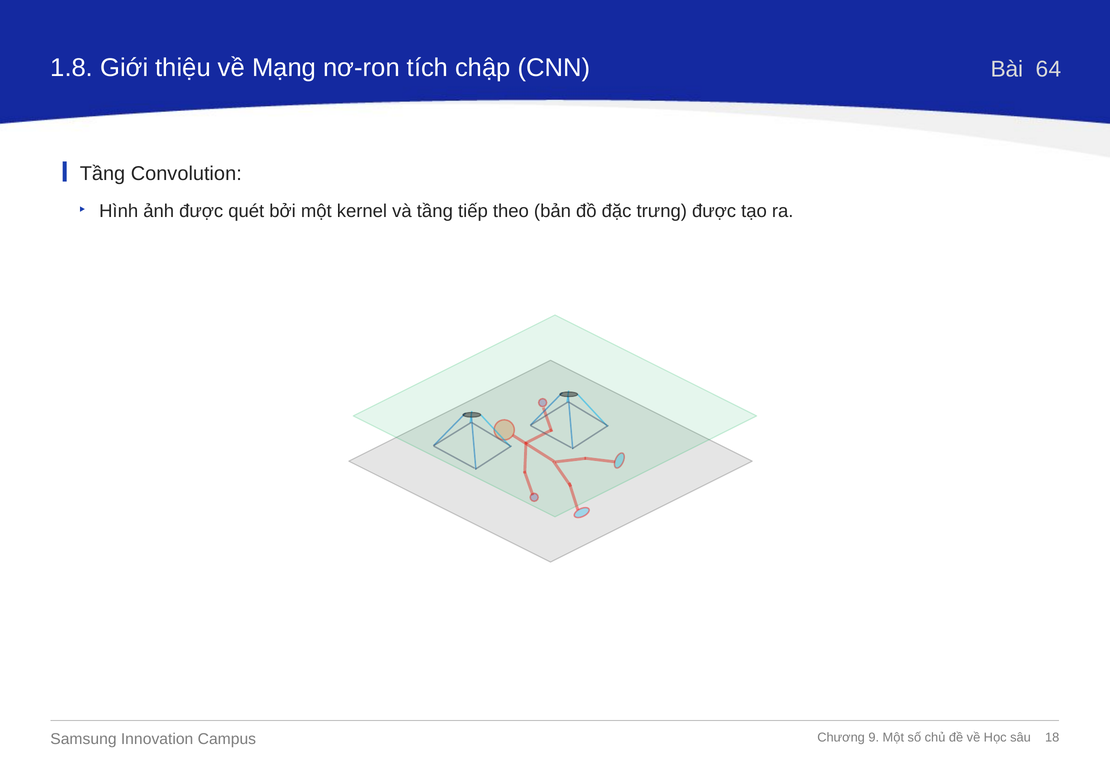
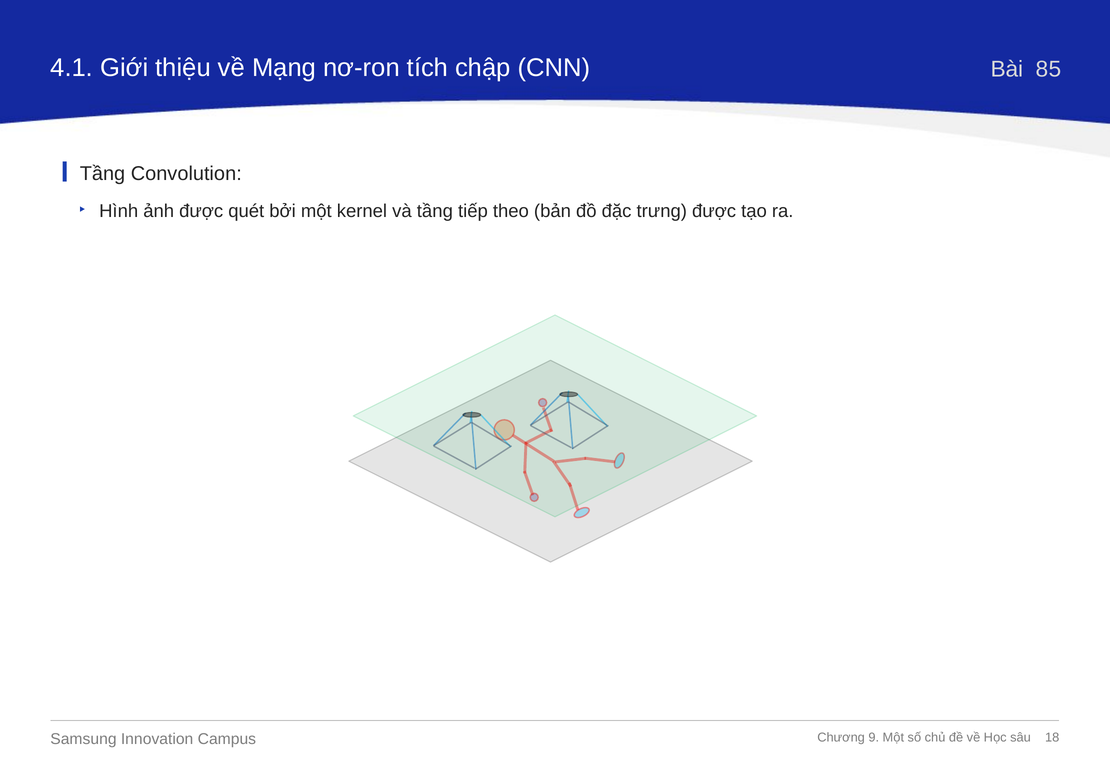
1.8: 1.8 -> 4.1 (72, 68)
64: 64 -> 85 (1049, 69)
